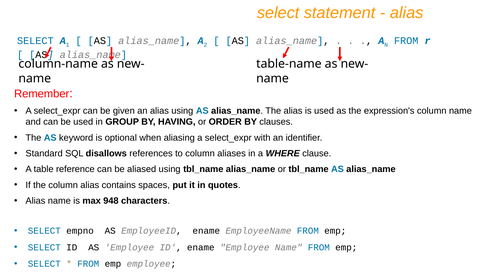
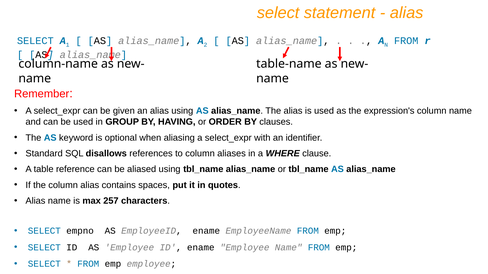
948: 948 -> 257 (111, 201)
